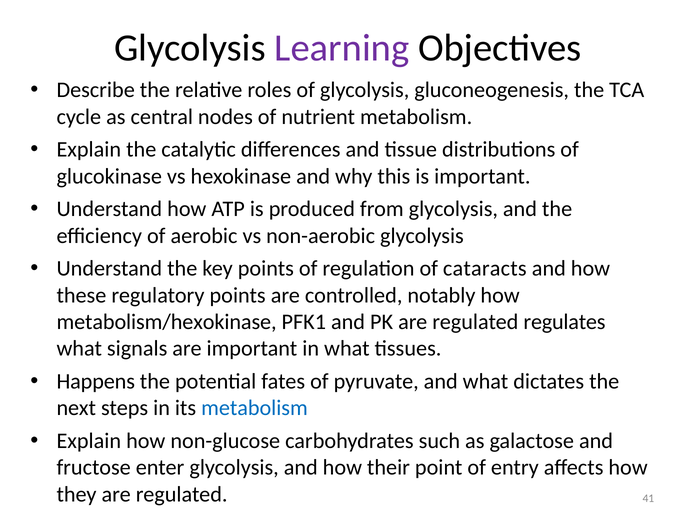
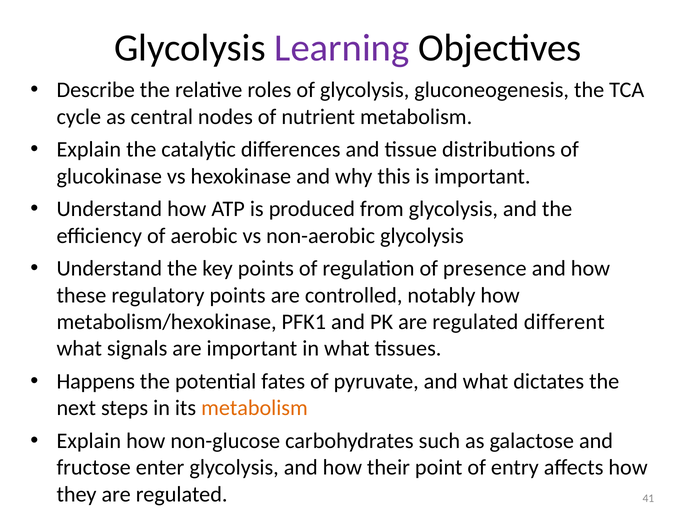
cataracts: cataracts -> presence (485, 269)
regulates: regulates -> different (564, 322)
metabolism colour: blue -> orange (254, 408)
